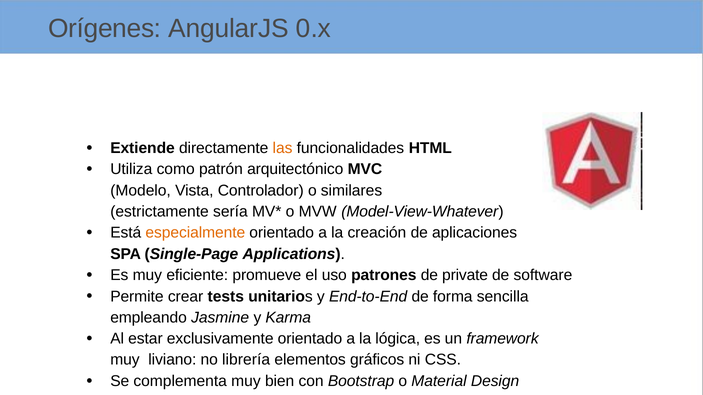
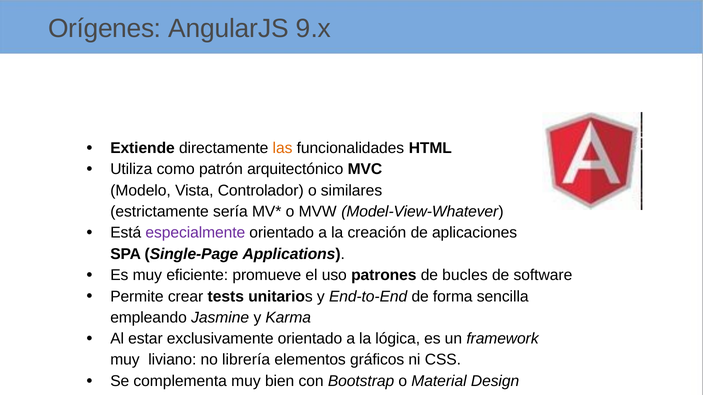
0.x: 0.x -> 9.x (314, 29)
especialmente colour: orange -> purple (195, 233)
private: private -> bucles (465, 276)
